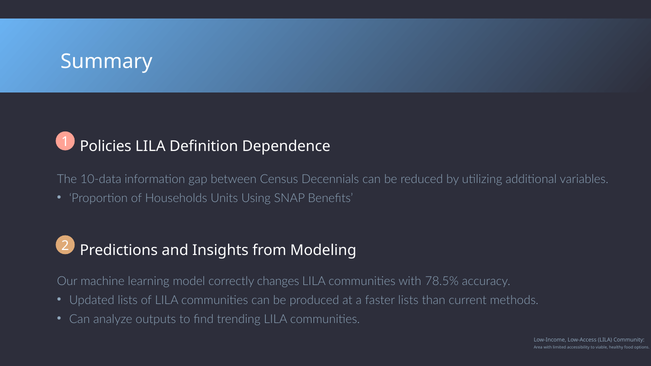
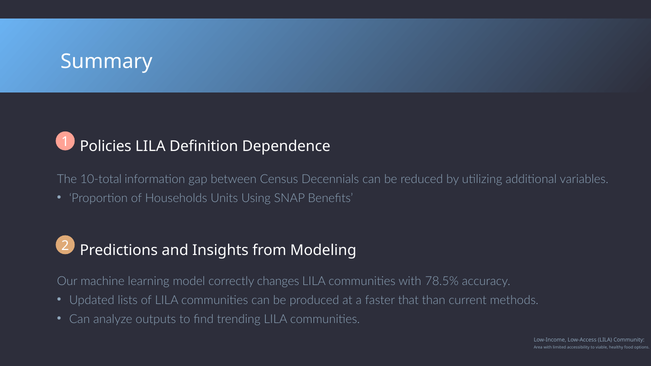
10-data: 10-data -> 10-total (101, 179)
faster lists: lists -> that (408, 300)
